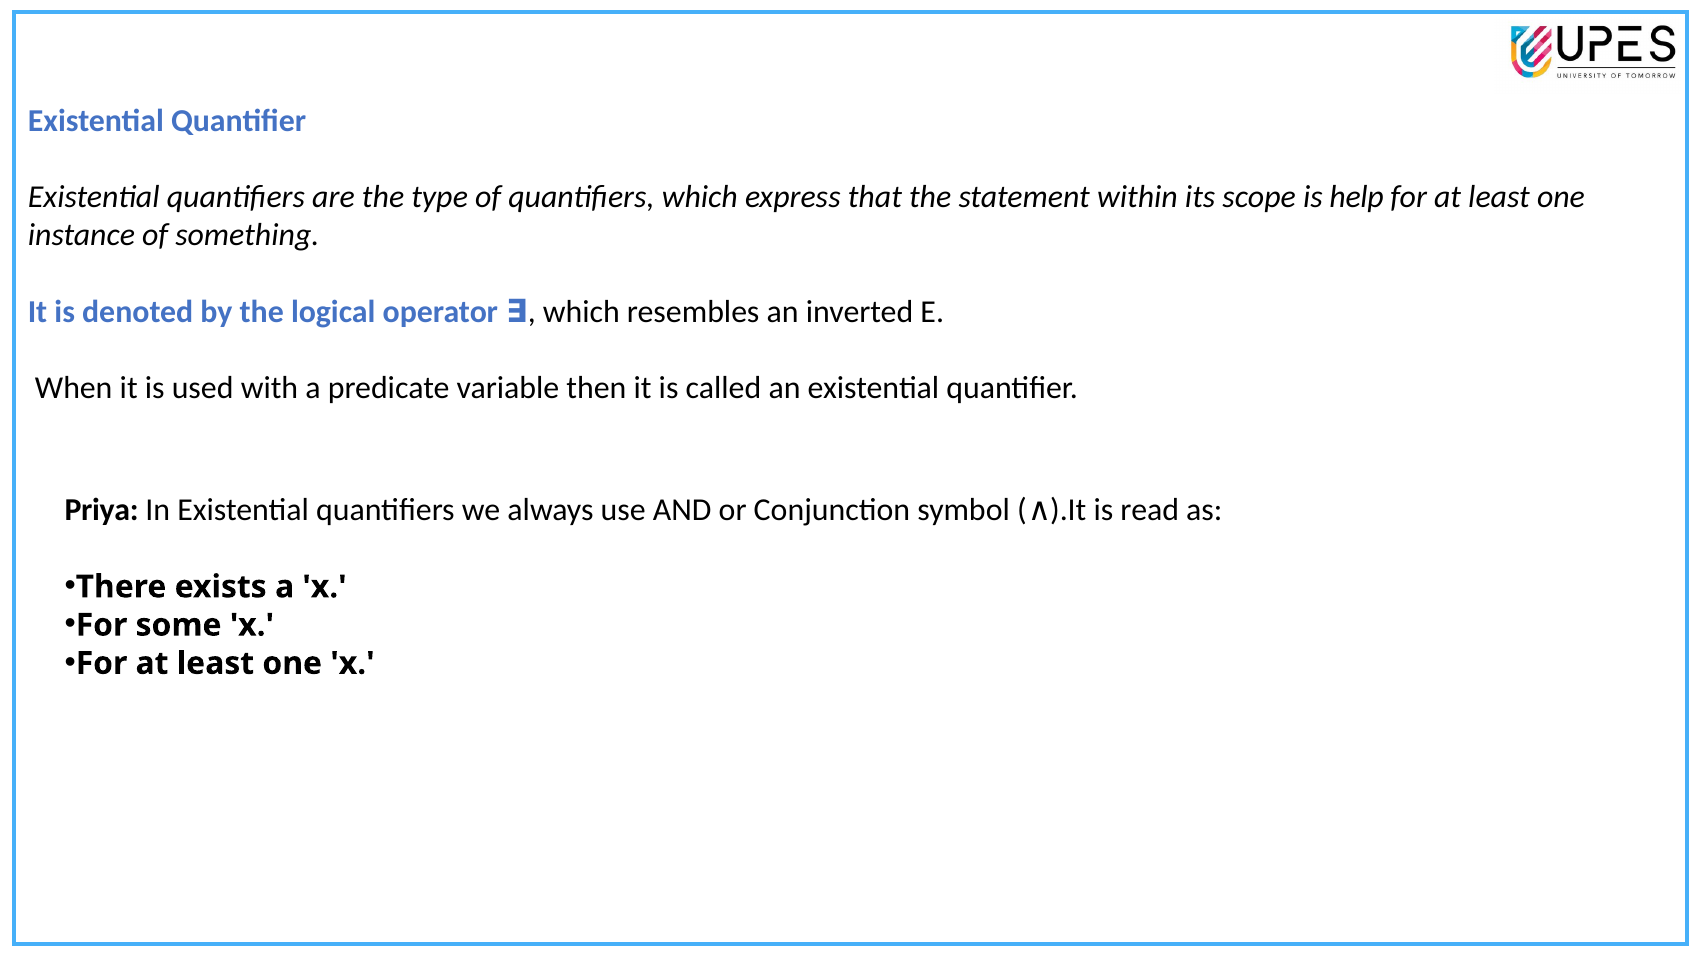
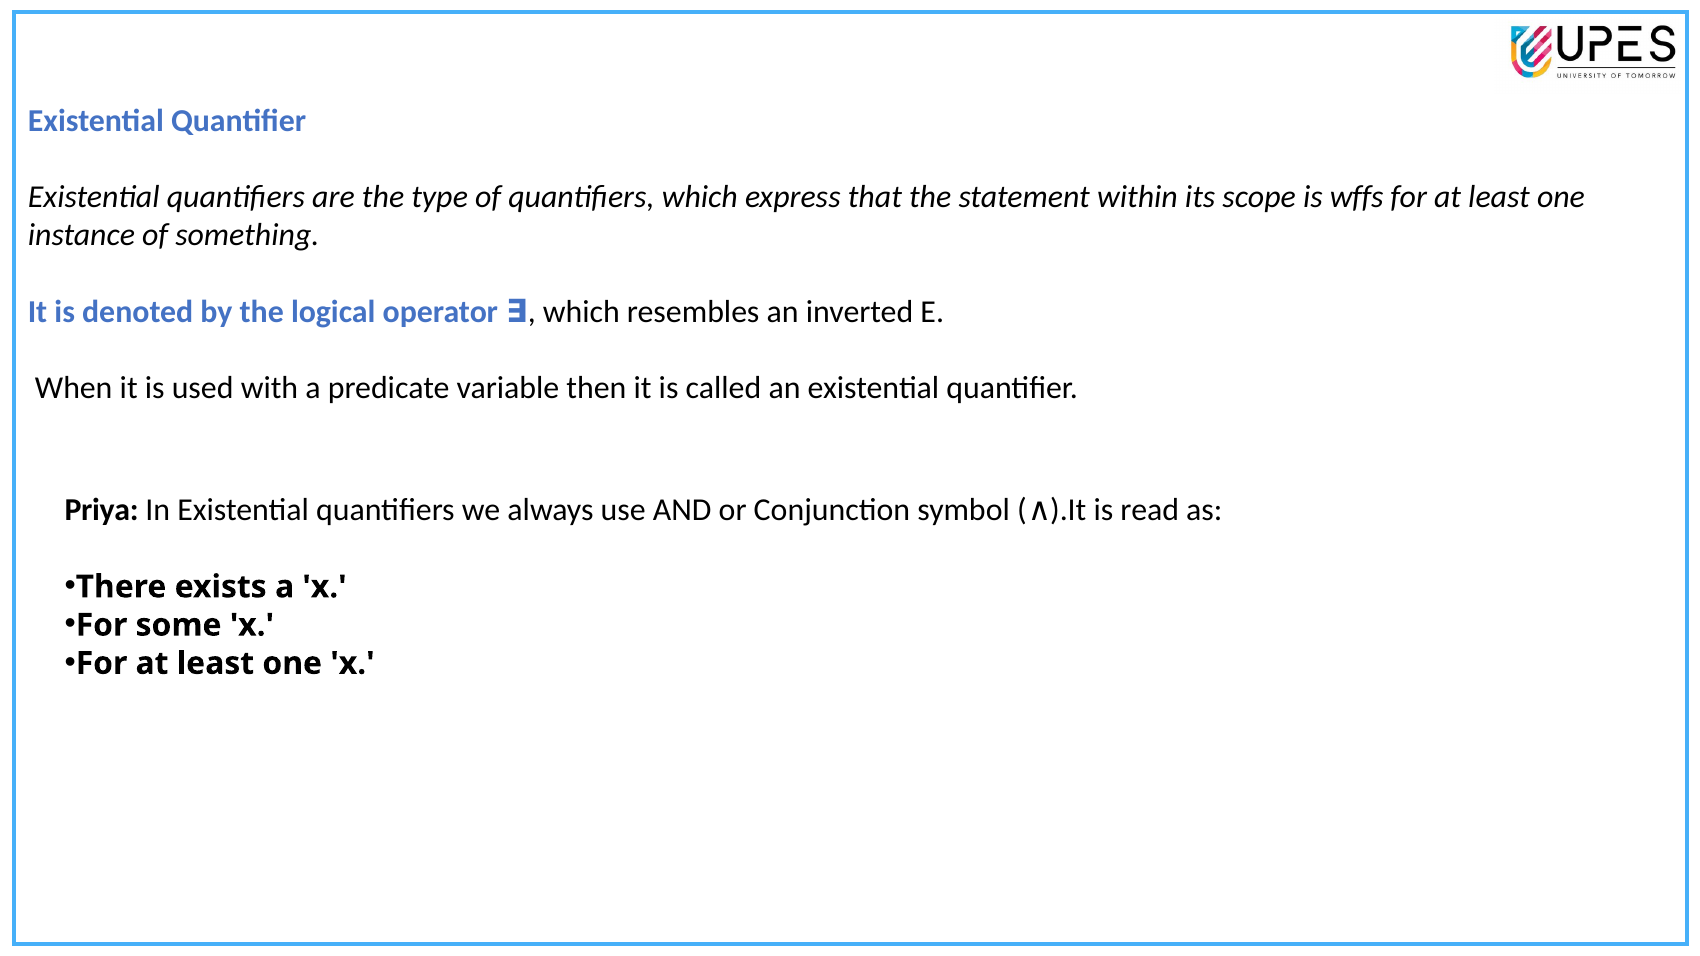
help: help -> wffs (1357, 197)
